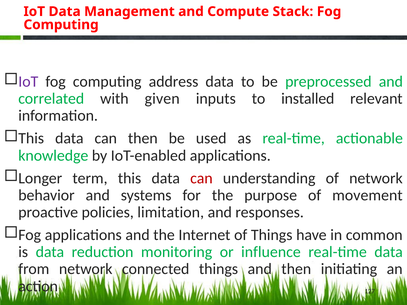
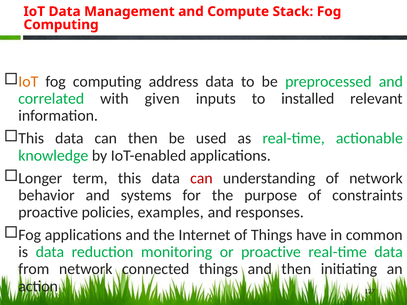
IoT colour: purple -> orange (28, 82)
movement: movement -> constraints (368, 195)
limitation: limitation -> examples (171, 212)
or influence: influence -> proactive (271, 252)
